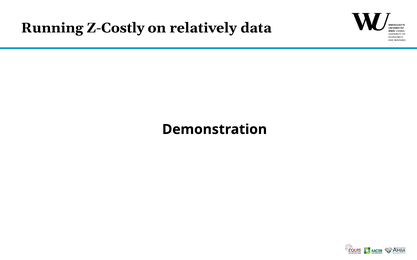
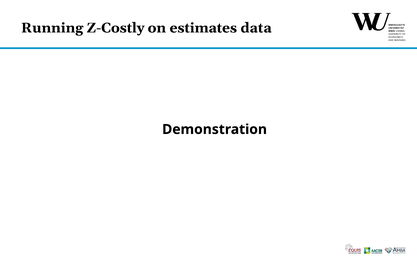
relatively: relatively -> estimates (203, 28)
